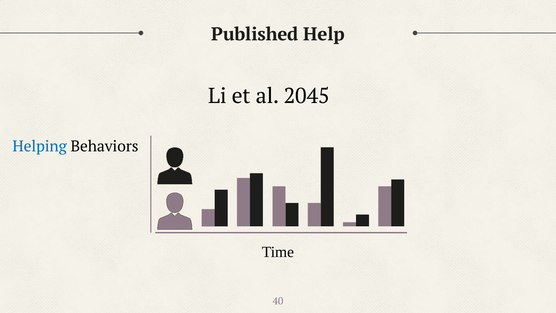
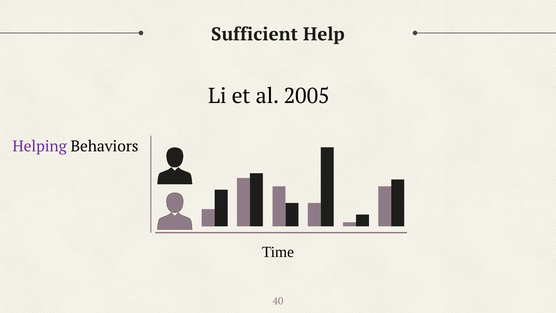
Published: Published -> Sufficient (255, 34)
2045: 2045 -> 2005 (307, 96)
Helping colour: blue -> purple (40, 146)
